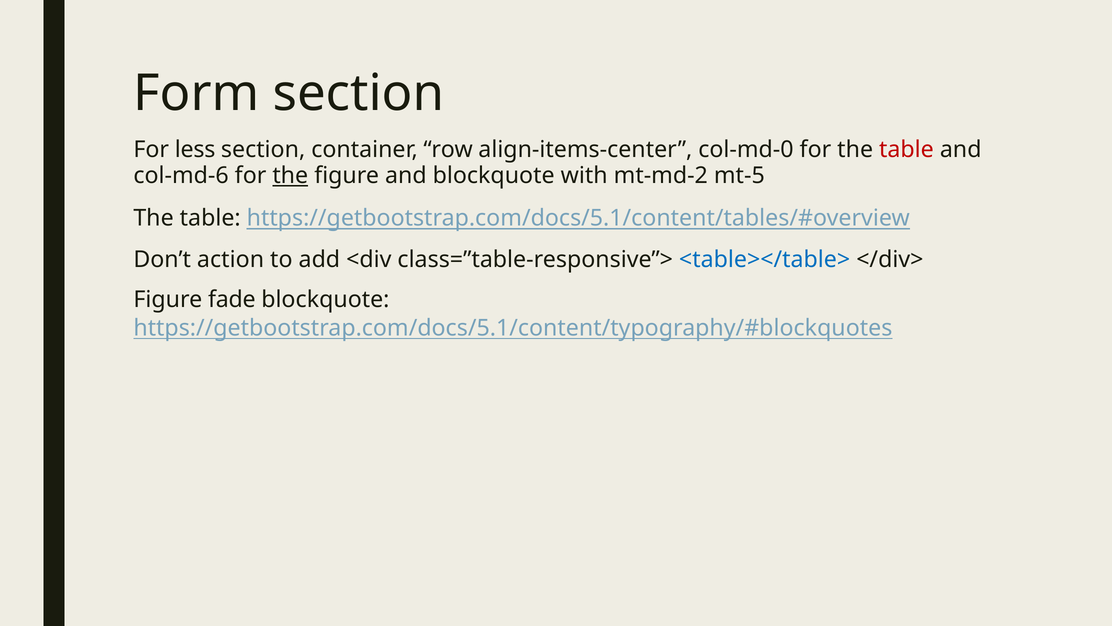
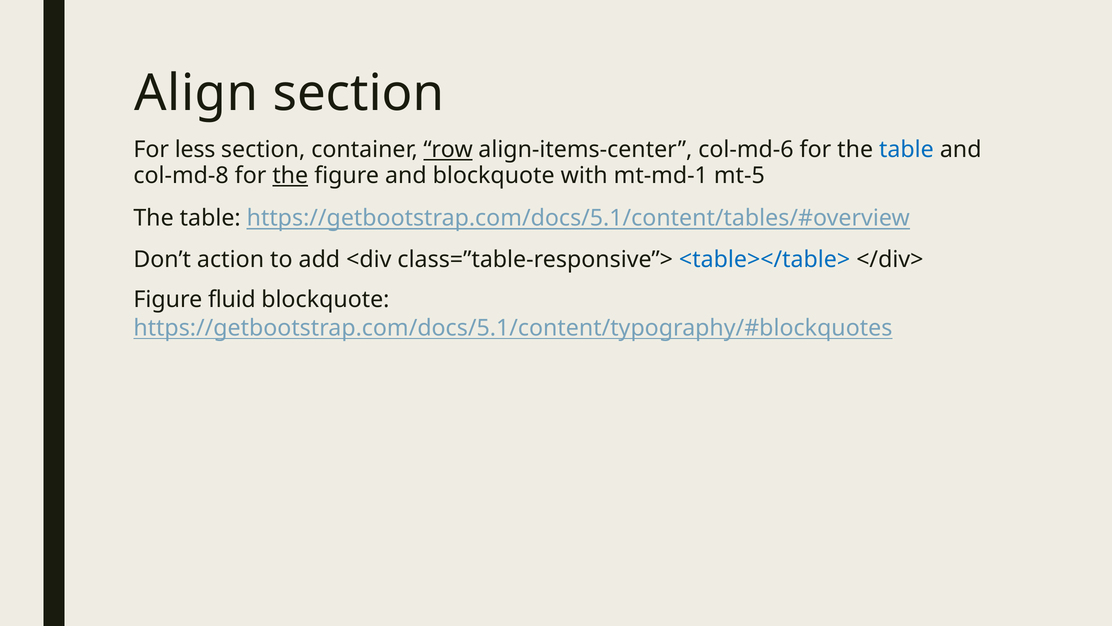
Form: Form -> Align (196, 93)
row underline: none -> present (448, 149)
col-md-0: col-md-0 -> col-md-6 (746, 149)
table colour: red -> blue (906, 149)
col-md-6: col-md-6 -> col-md-8 (181, 176)
mt-md-2: mt-md-2 -> mt-md-1 (661, 176)
fade: fade -> fluid (232, 299)
